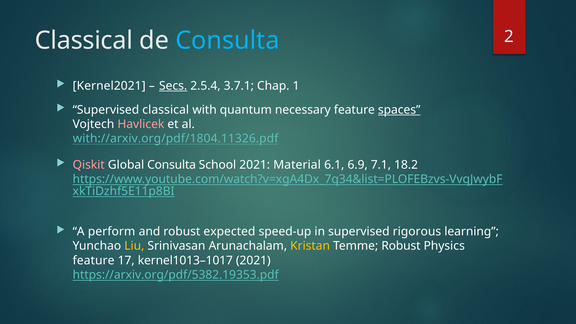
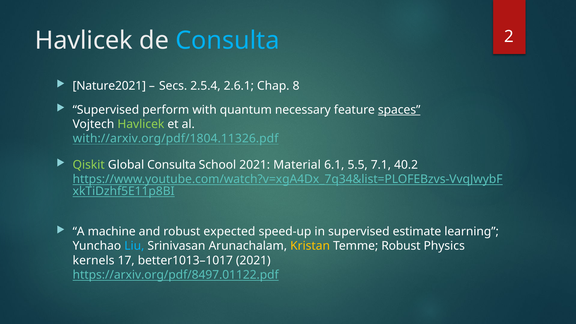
Classical: Classical -> Havlicek (84, 40)
Kernel2021: Kernel2021 -> Nature2021 (109, 86)
Secs underline: present -> none (173, 86)
3.7.1: 3.7.1 -> 2.6.1 (239, 86)
1: 1 -> 8 (296, 86)
Supervised classical: classical -> perform (166, 110)
Havlicek colour: pink -> light green (141, 124)
Qiskit colour: pink -> light green (89, 165)
6.9: 6.9 -> 5.5 (358, 165)
18.2: 18.2 -> 40.2 (406, 165)
perform: perform -> machine (112, 232)
rigorous: rigorous -> estimate (417, 232)
Liu colour: yellow -> light blue (134, 246)
feature: feature -> kernels (94, 260)
kernel1013–1017: kernel1013–1017 -> better1013–1017 (185, 260)
https://arxiv.org/pdf/5382.19353.pdf: https://arxiv.org/pdf/5382.19353.pdf -> https://arxiv.org/pdf/8497.01122.pdf (176, 275)
